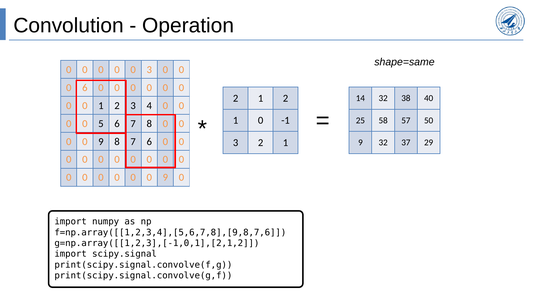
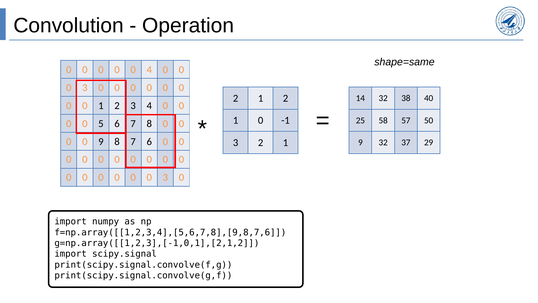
0 3: 3 -> 4 (149, 70)
6: 6 -> 3 (85, 87)
9: 9 -> 3 (165, 177)
